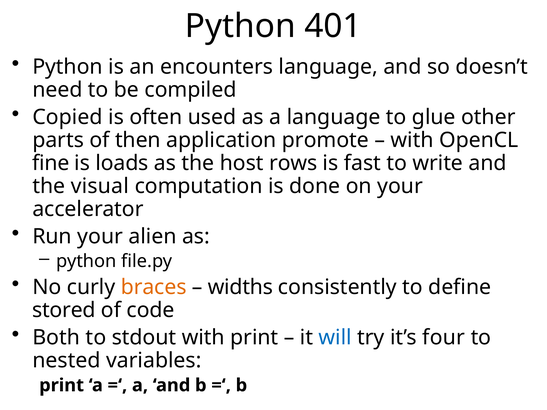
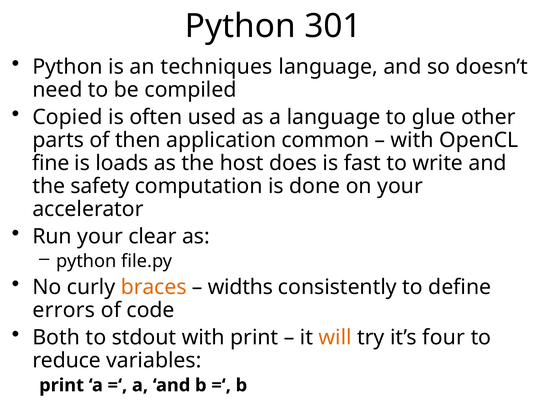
401: 401 -> 301 (333, 26)
encounters: encounters -> techniques (216, 67)
promote: promote -> common (326, 140)
rows: rows -> does (293, 163)
visual: visual -> safety (100, 186)
alien: alien -> clear (153, 237)
stored: stored -> errors (64, 310)
will colour: blue -> orange (335, 338)
nested: nested -> reduce (67, 361)
